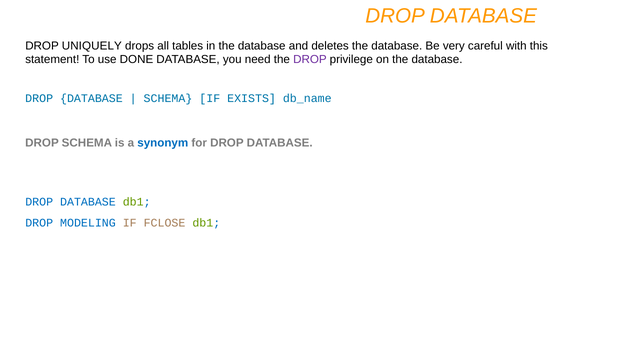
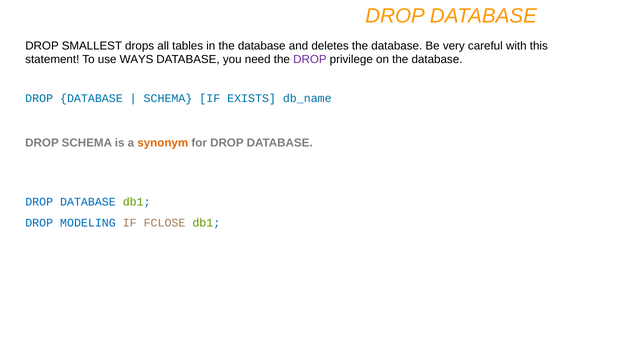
UNIQUELY: UNIQUELY -> SMALLEST (92, 46)
DONE: DONE -> WAYS (137, 60)
synonym colour: blue -> orange (163, 143)
